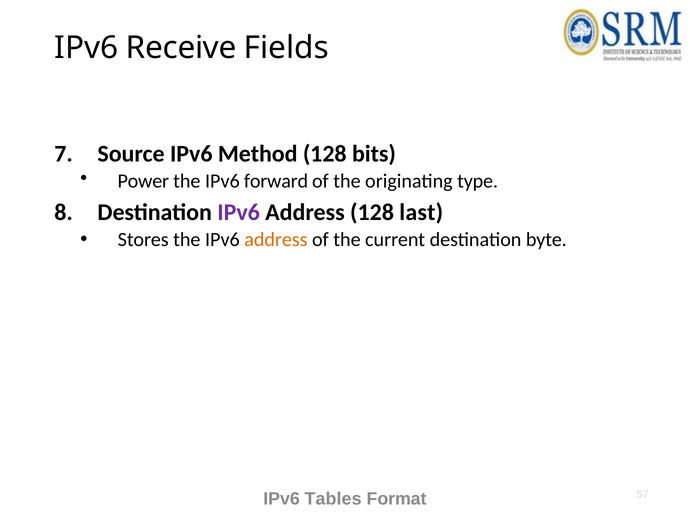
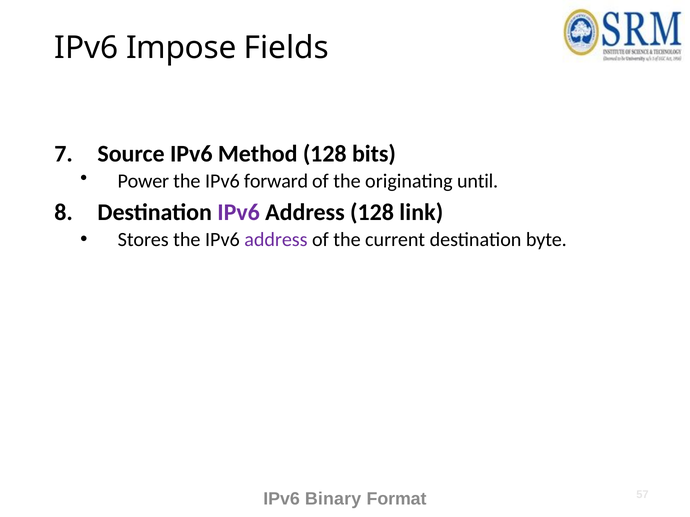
Receive: Receive -> Impose (181, 48)
type: type -> until (478, 181)
last: last -> link (421, 212)
address colour: orange -> purple (276, 240)
Tables: Tables -> Binary (333, 499)
